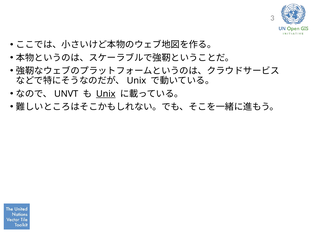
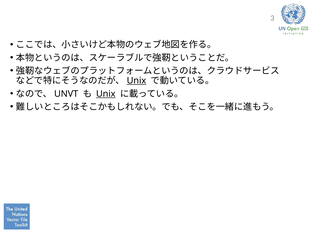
Unix underline: none -> present (136, 81)
